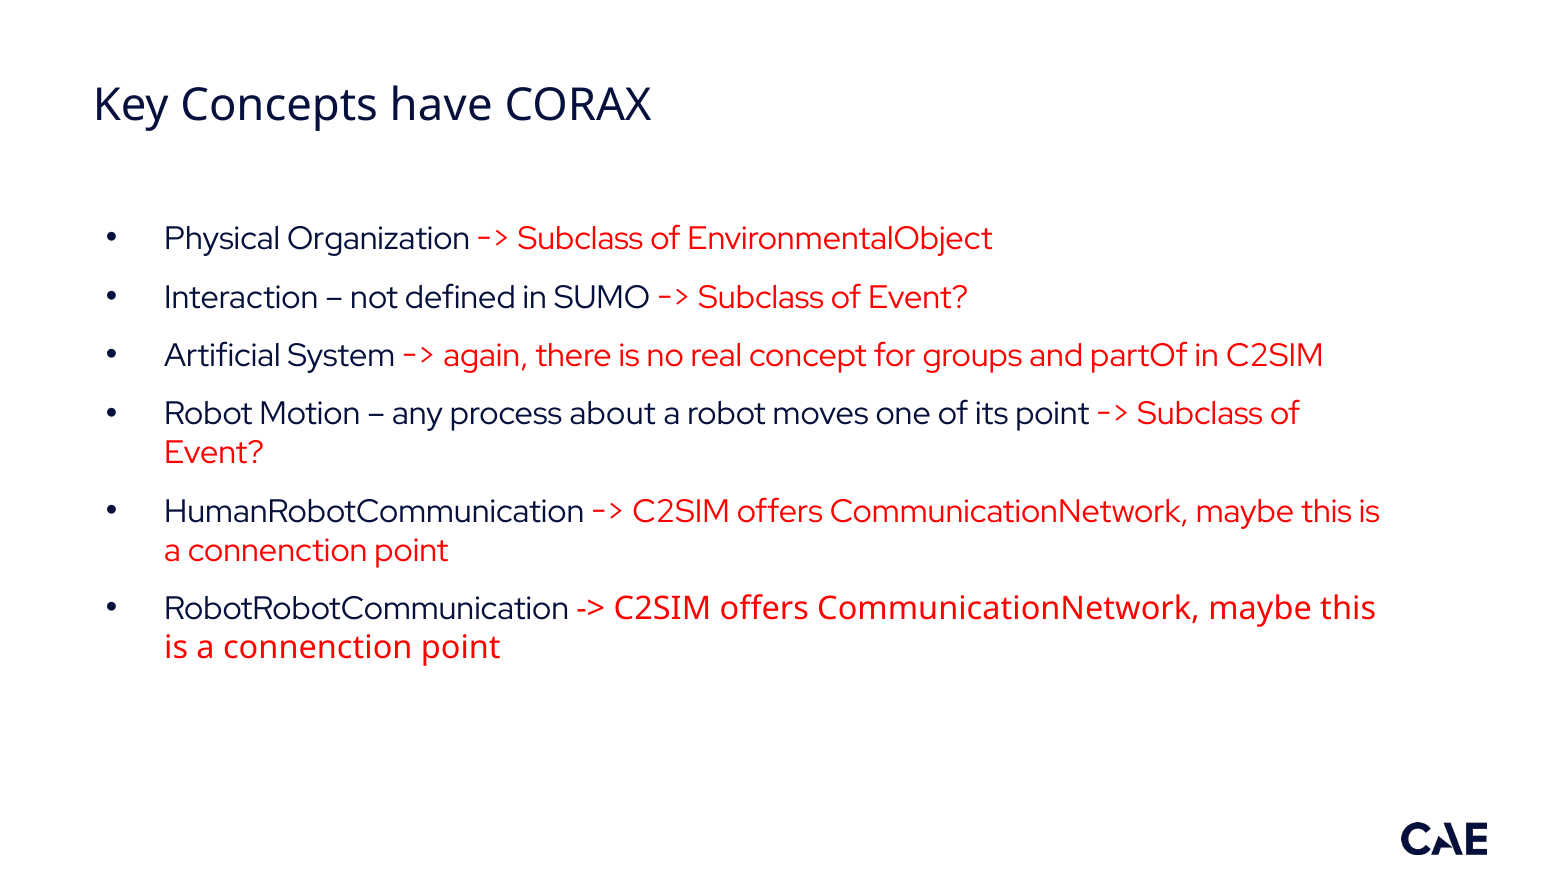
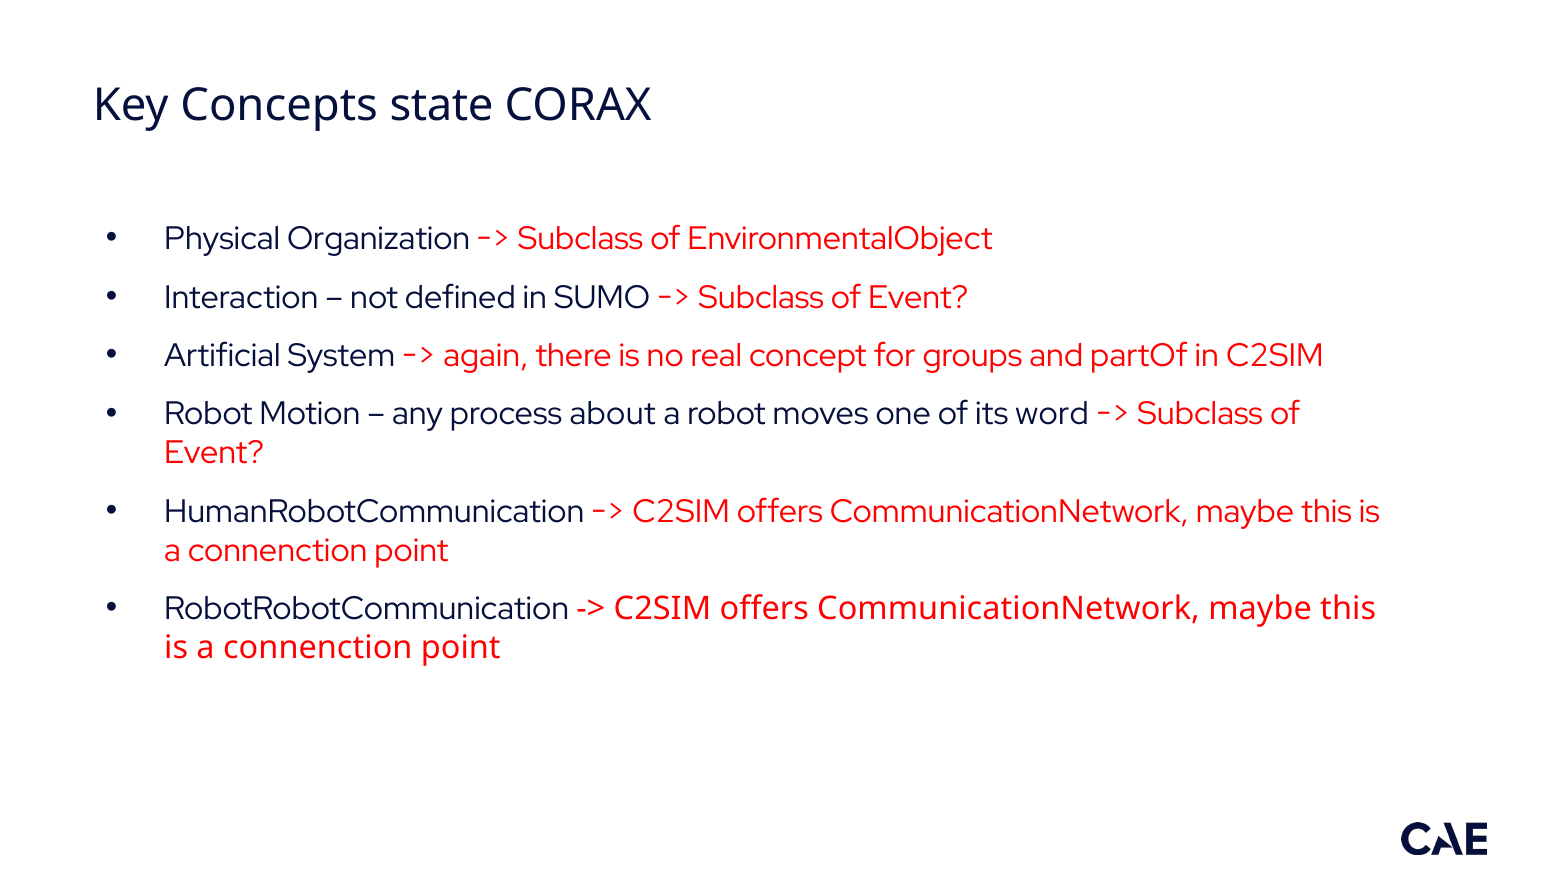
have: have -> state (442, 105)
its point: point -> word (1052, 414)
